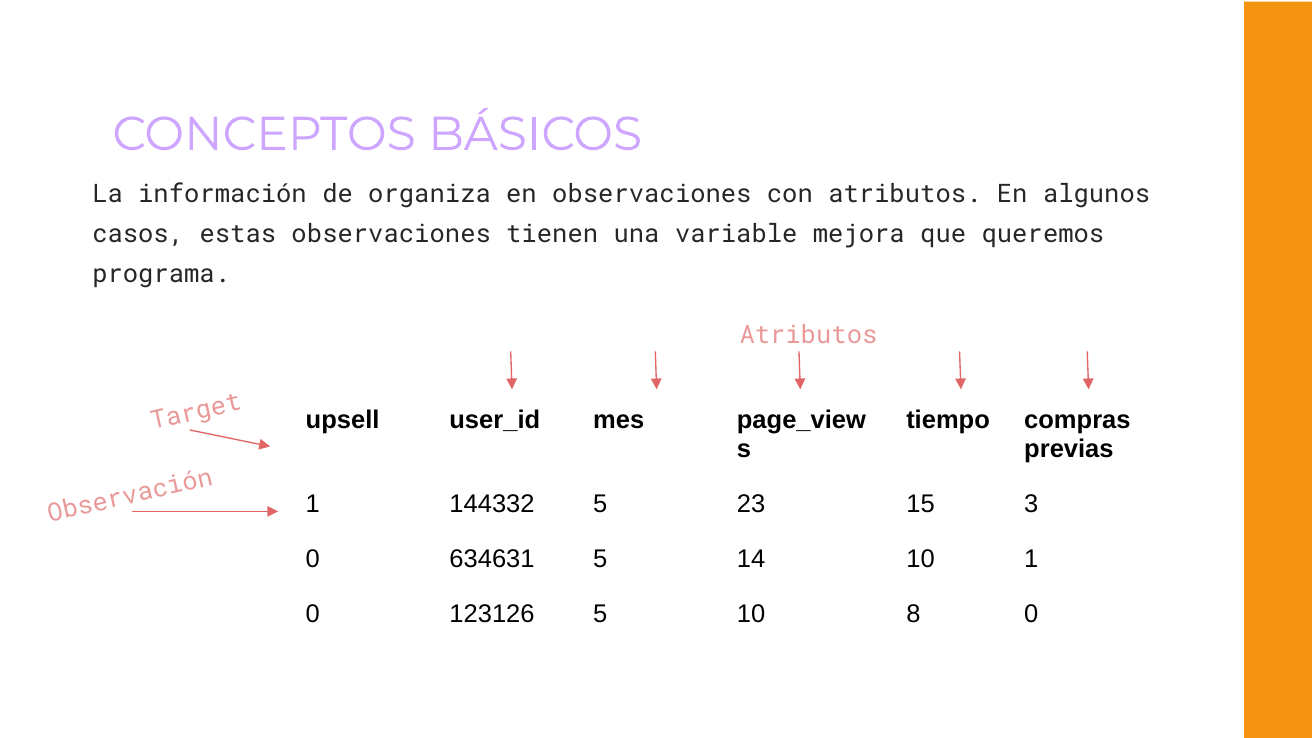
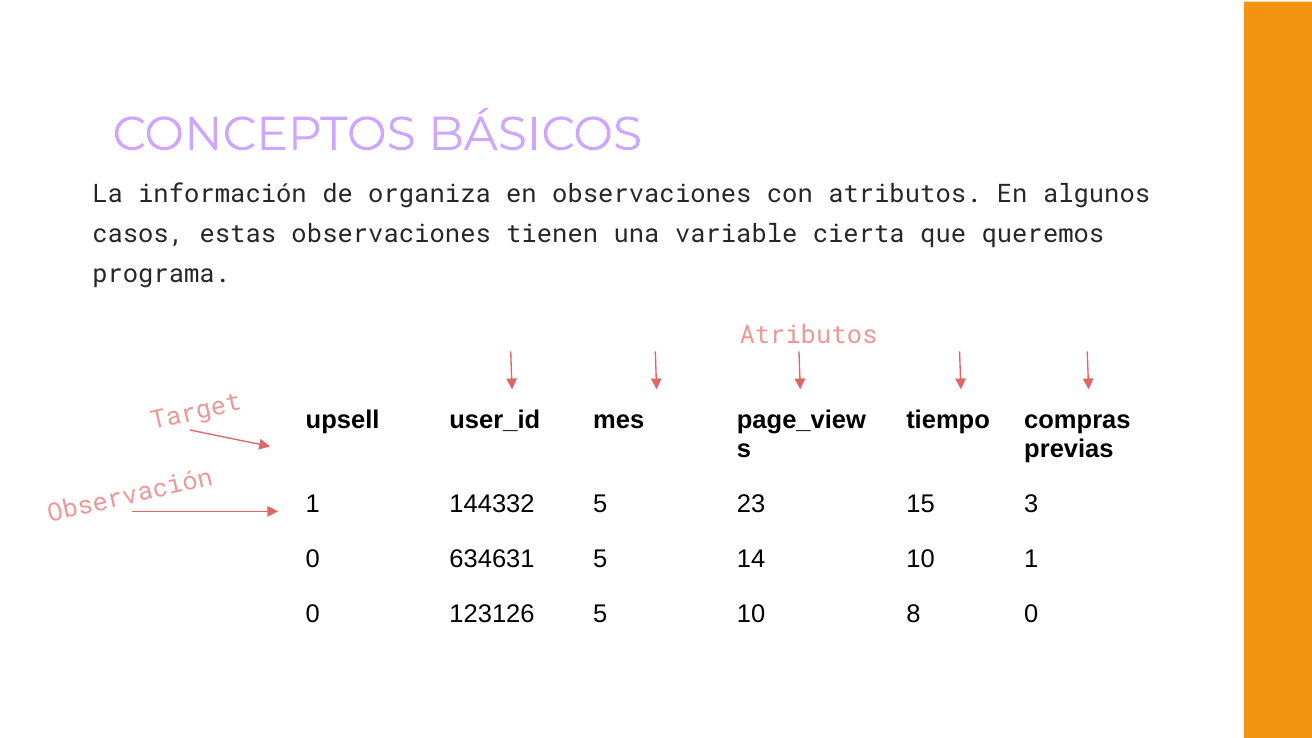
mejora: mejora -> cierta (859, 234)
